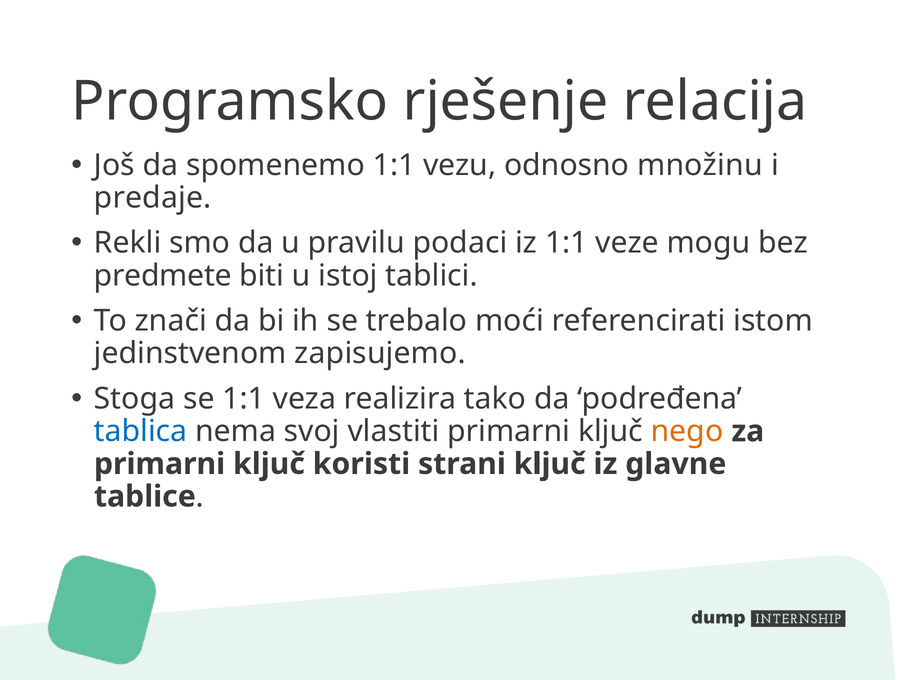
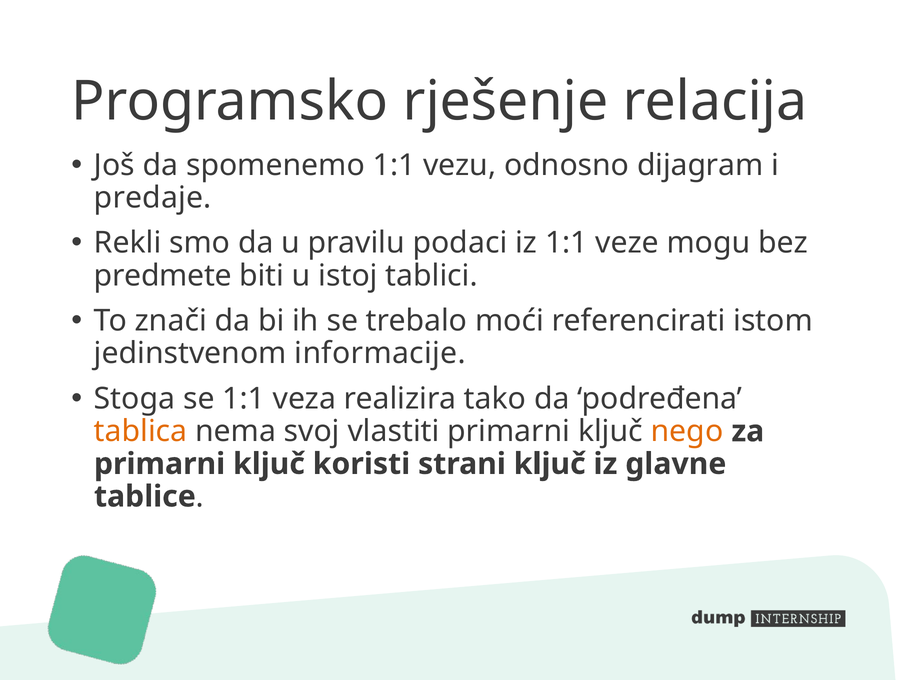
množinu: množinu -> dijagram (700, 165)
zapisujemo: zapisujemo -> informacije (380, 353)
tablica colour: blue -> orange (141, 431)
